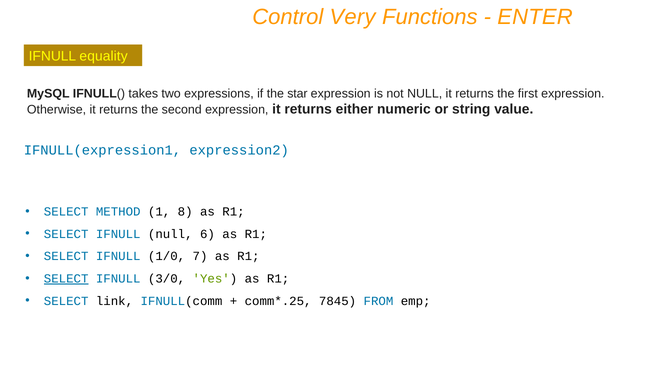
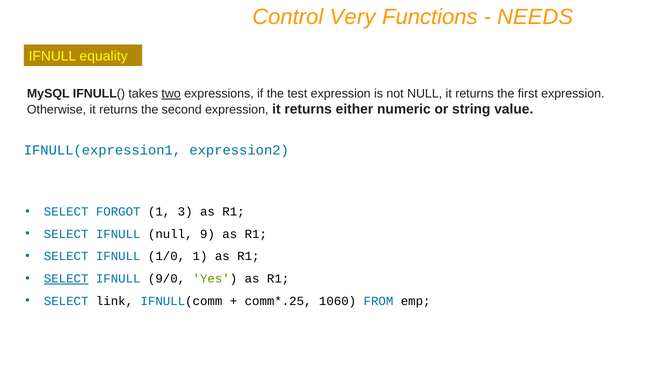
ENTER: ENTER -> NEEDS (535, 17)
two underline: none -> present (171, 94)
star: star -> test (297, 94)
METHOD: METHOD -> FORGOT (118, 212)
8: 8 -> 3 (185, 212)
6: 6 -> 9 (207, 234)
1/0 7: 7 -> 1 (200, 256)
3/0: 3/0 -> 9/0 (167, 279)
7845: 7845 -> 1060 (338, 301)
